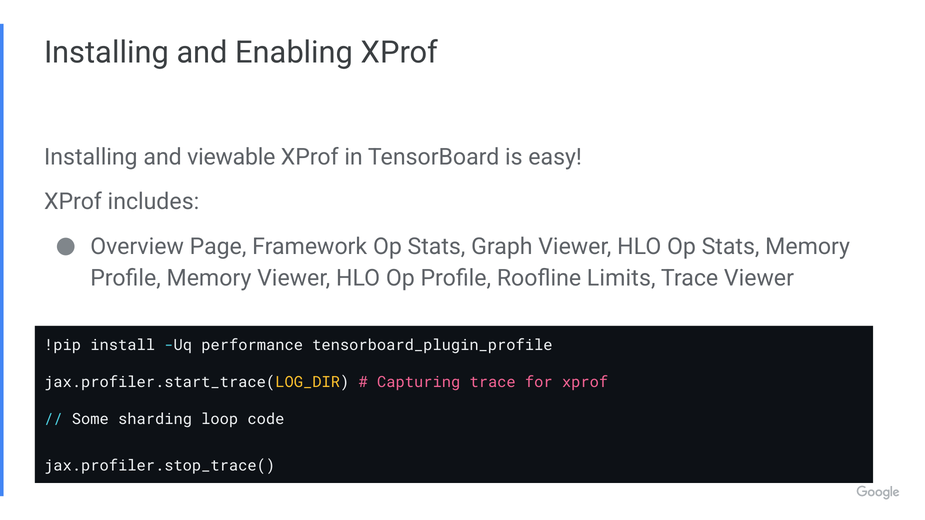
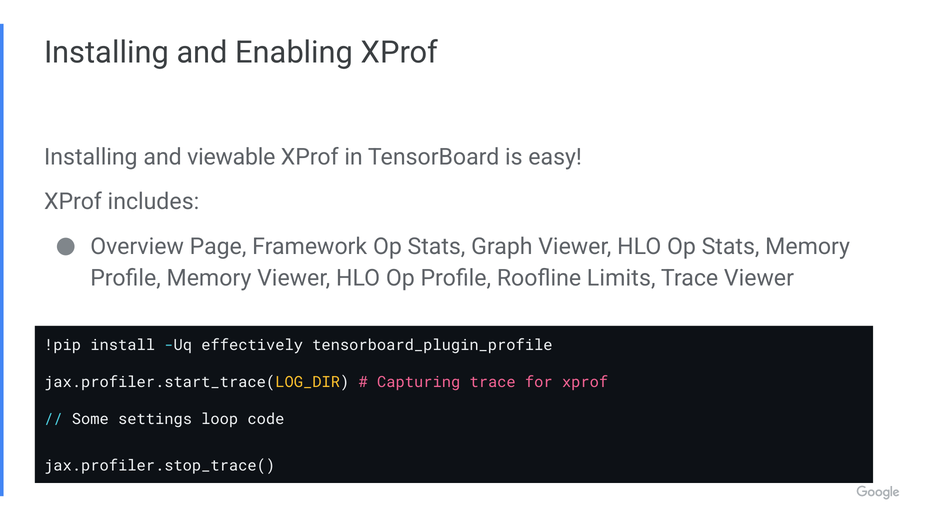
performance: performance -> effectively (252, 346)
sharding: sharding -> settings (155, 420)
